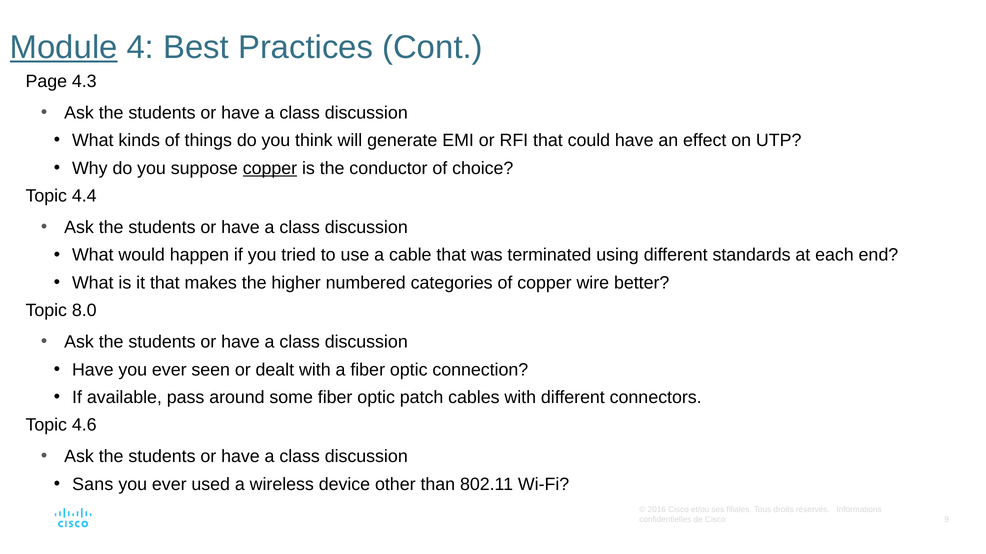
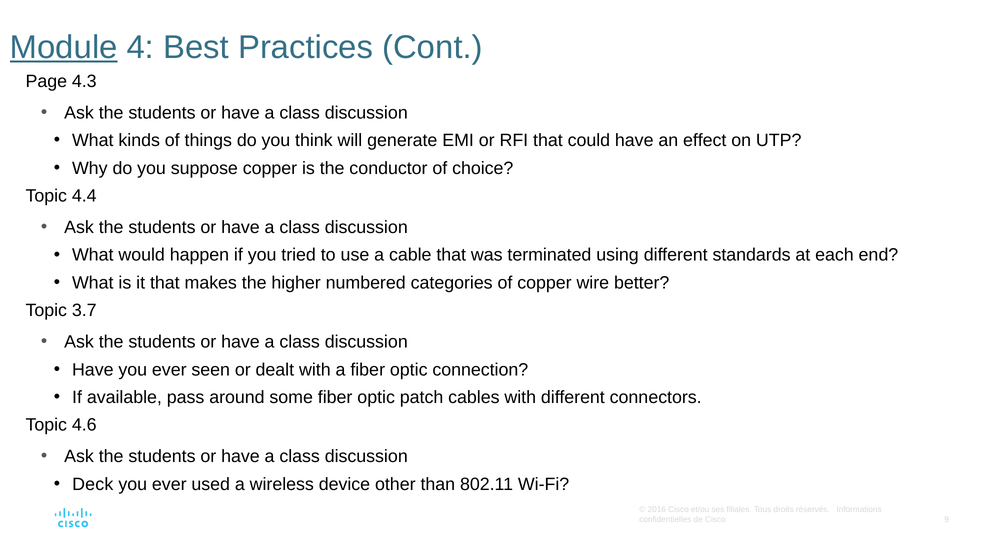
copper underline: present -> none (270, 168)
8.0: 8.0 -> 3.7 (84, 311)
Sans: Sans -> Deck (93, 485)
